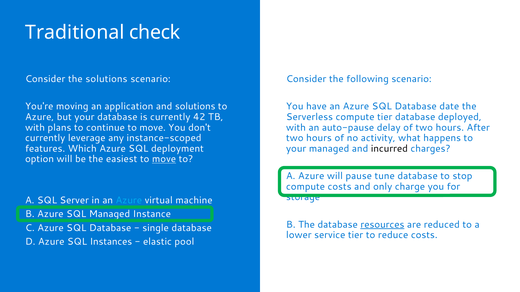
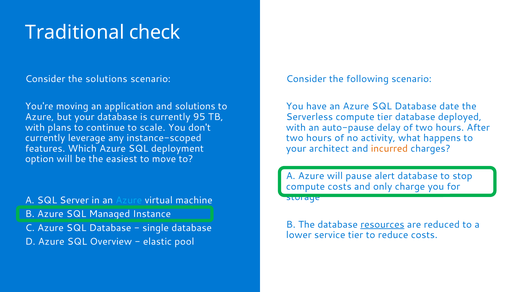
42: 42 -> 95 (199, 117)
continue to move: move -> scale (153, 128)
your managed: managed -> architect (329, 149)
incurred colour: black -> orange (389, 149)
move underline: present -> none (164, 159)
tune: tune -> alert (385, 176)
Instances: Instances -> Overview (111, 242)
